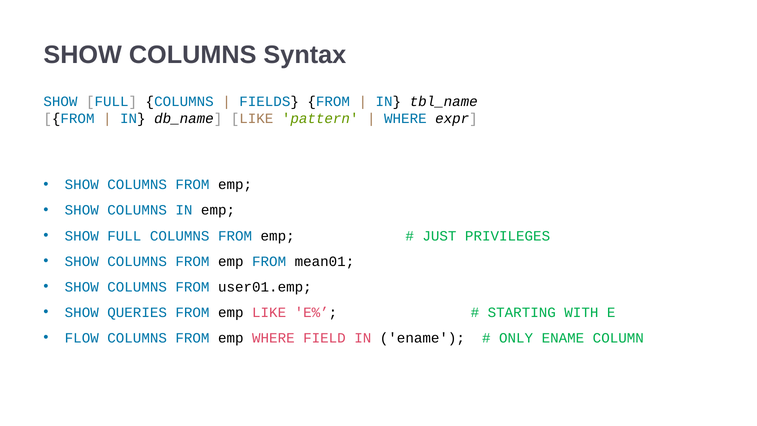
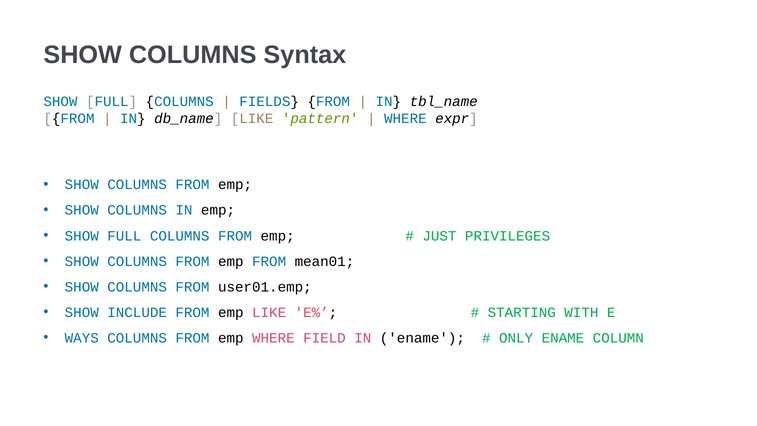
QUERIES: QUERIES -> INCLUDE (137, 312)
FLOW: FLOW -> WAYS (82, 338)
